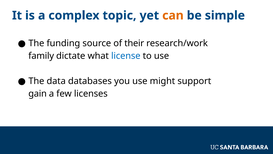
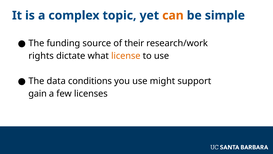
family: family -> rights (41, 56)
license colour: blue -> orange (126, 56)
databases: databases -> conditions (90, 81)
